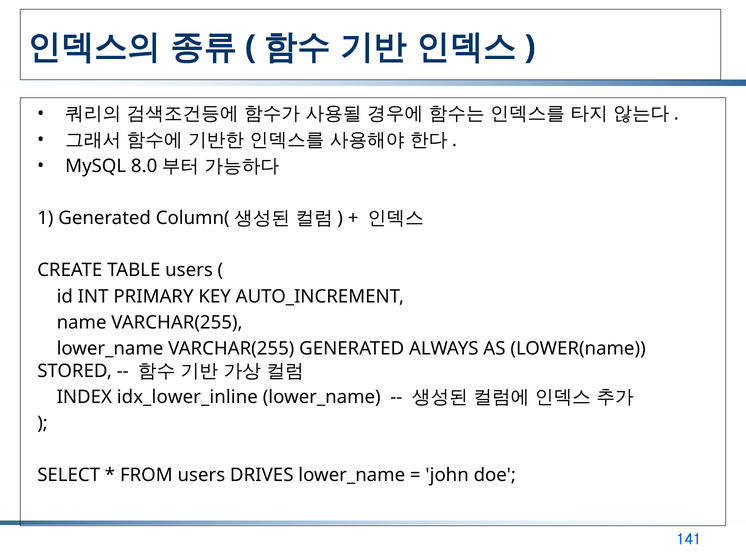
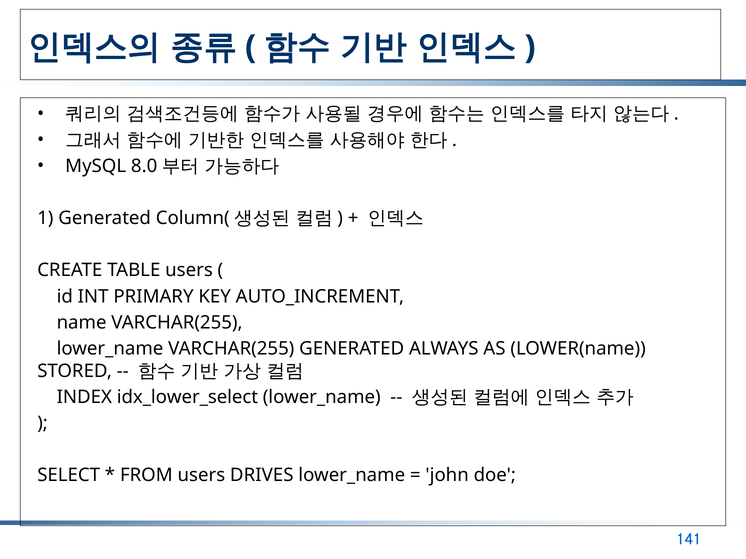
idx_lower_inline: idx_lower_inline -> idx_lower_select (187, 397)
